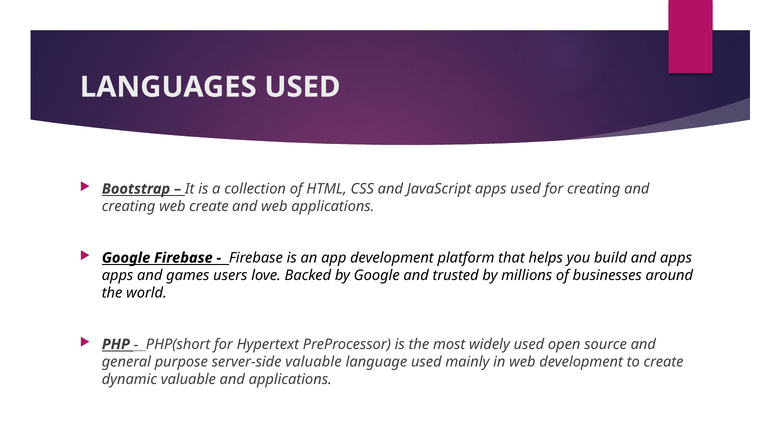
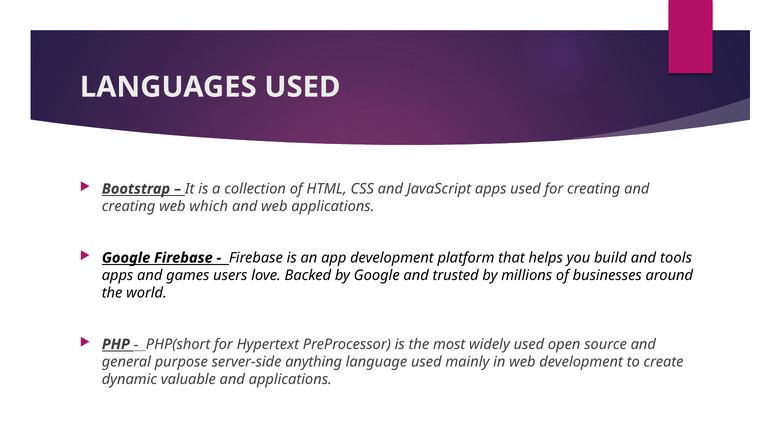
web create: create -> which (209, 207)
and apps: apps -> tools (676, 258)
server-side valuable: valuable -> anything (314, 362)
